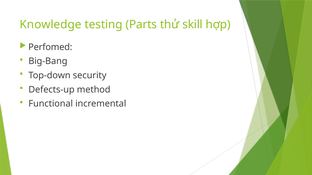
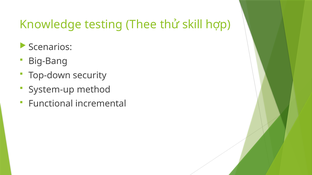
Parts: Parts -> Thee (141, 25)
Perfomed: Perfomed -> Scenarios (50, 47)
Defects-up: Defects-up -> System-up (51, 90)
